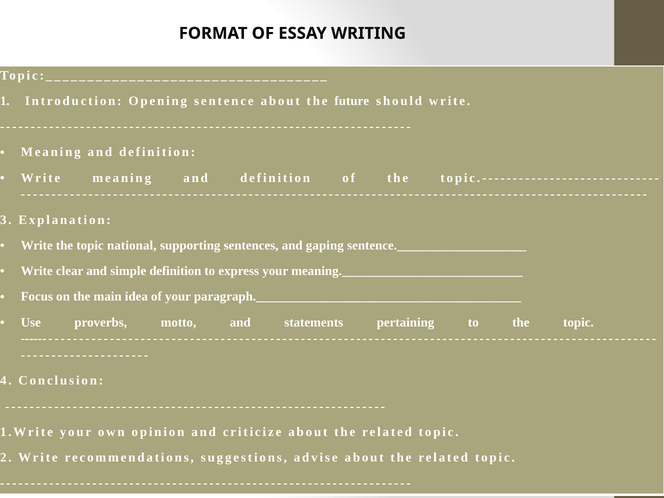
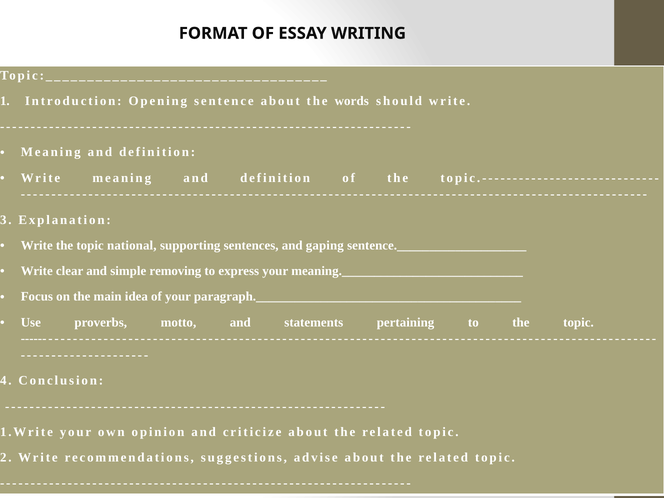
future: future -> words (352, 101)
simple definition: definition -> removing (175, 271)
